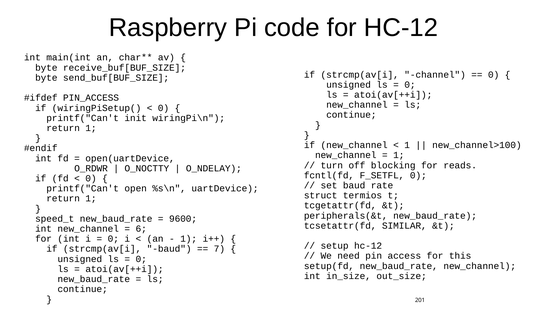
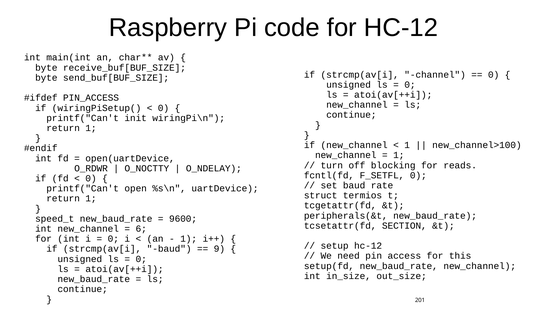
SIMILAR: SIMILAR -> SECTION (404, 226)
7: 7 -> 9 (219, 249)
